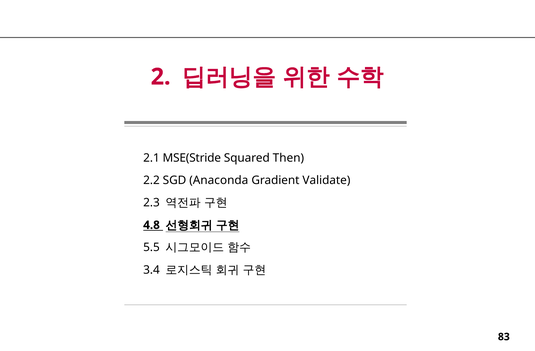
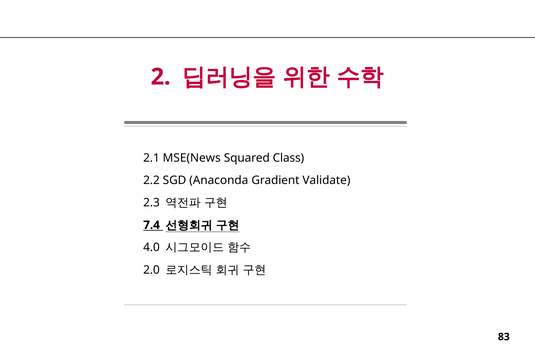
MSE(Stride: MSE(Stride -> MSE(News (192, 158)
Then: Then -> Class (288, 158)
4.8: 4.8 -> 7.4 (152, 225)
5.5: 5.5 -> 4.0 (151, 248)
3.4: 3.4 -> 2.0 (151, 270)
